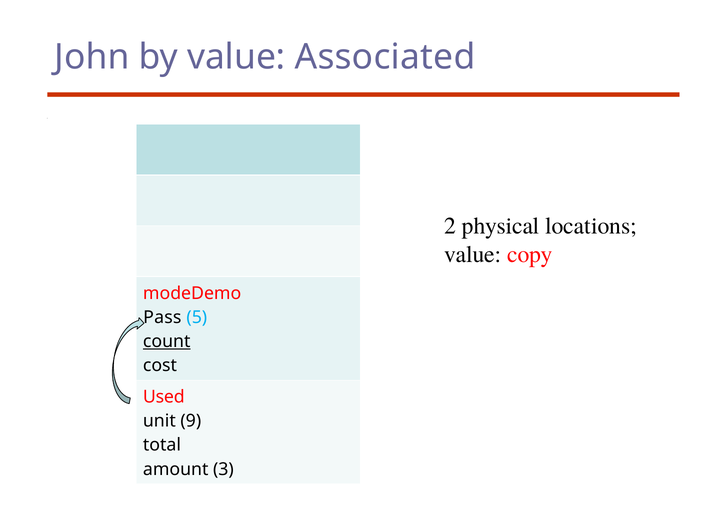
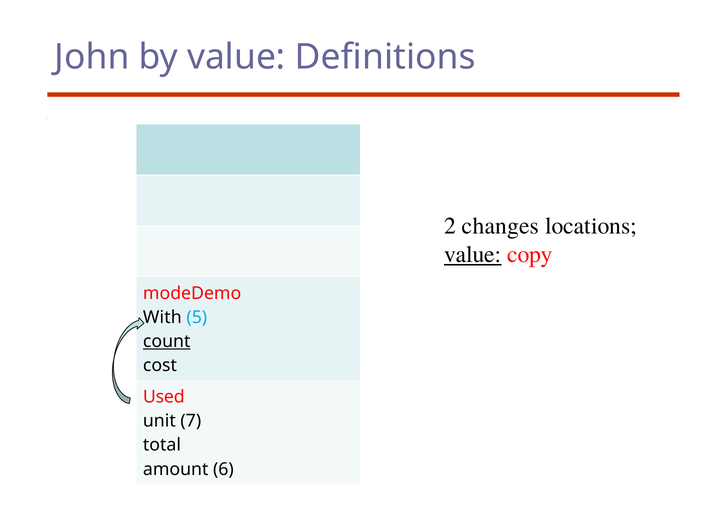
Associated: Associated -> Definitions (385, 57)
physical: physical -> changes (500, 226)
value underline: none -> present (473, 254)
Pass: Pass -> With (162, 317)
9: 9 -> 7 (191, 421)
3: 3 -> 6 (223, 469)
